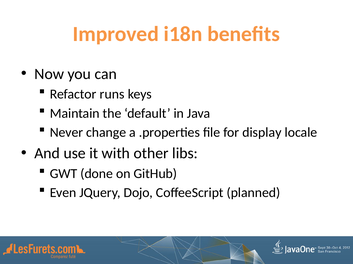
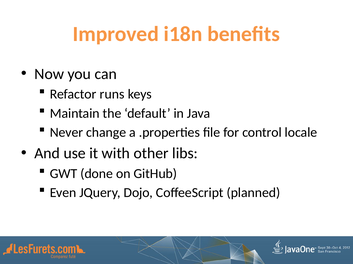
display: display -> control (262, 133)
